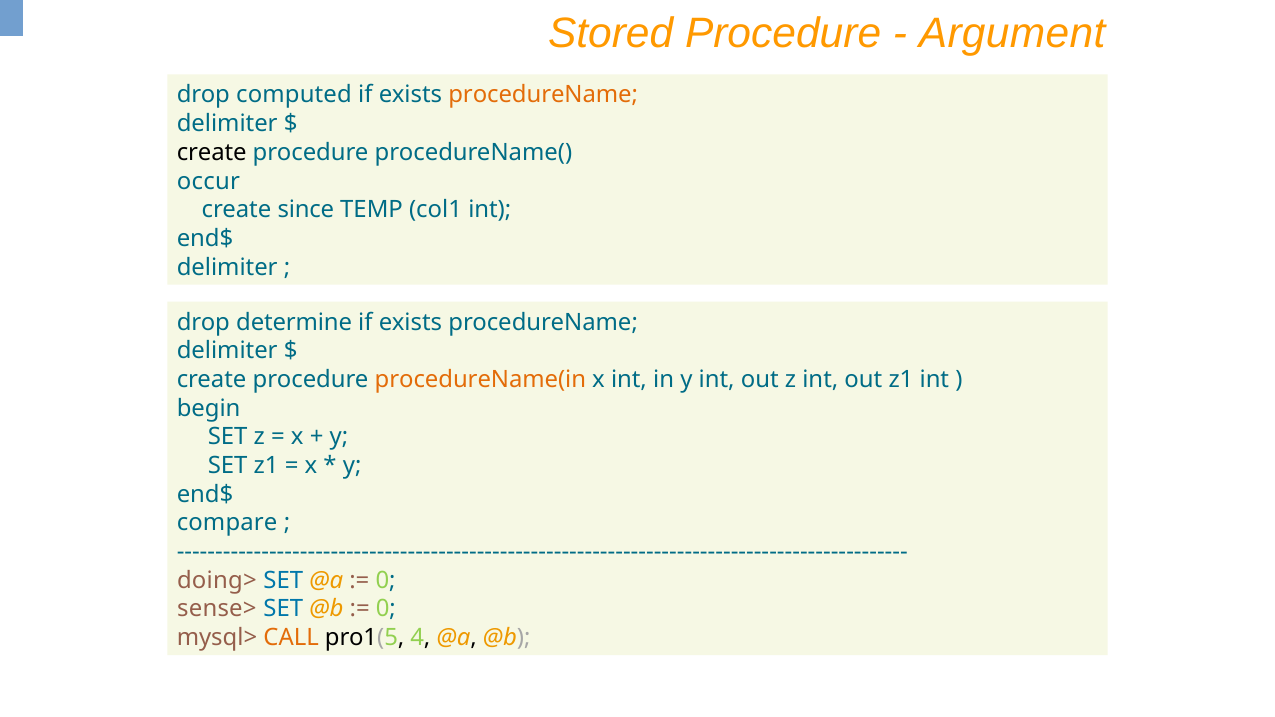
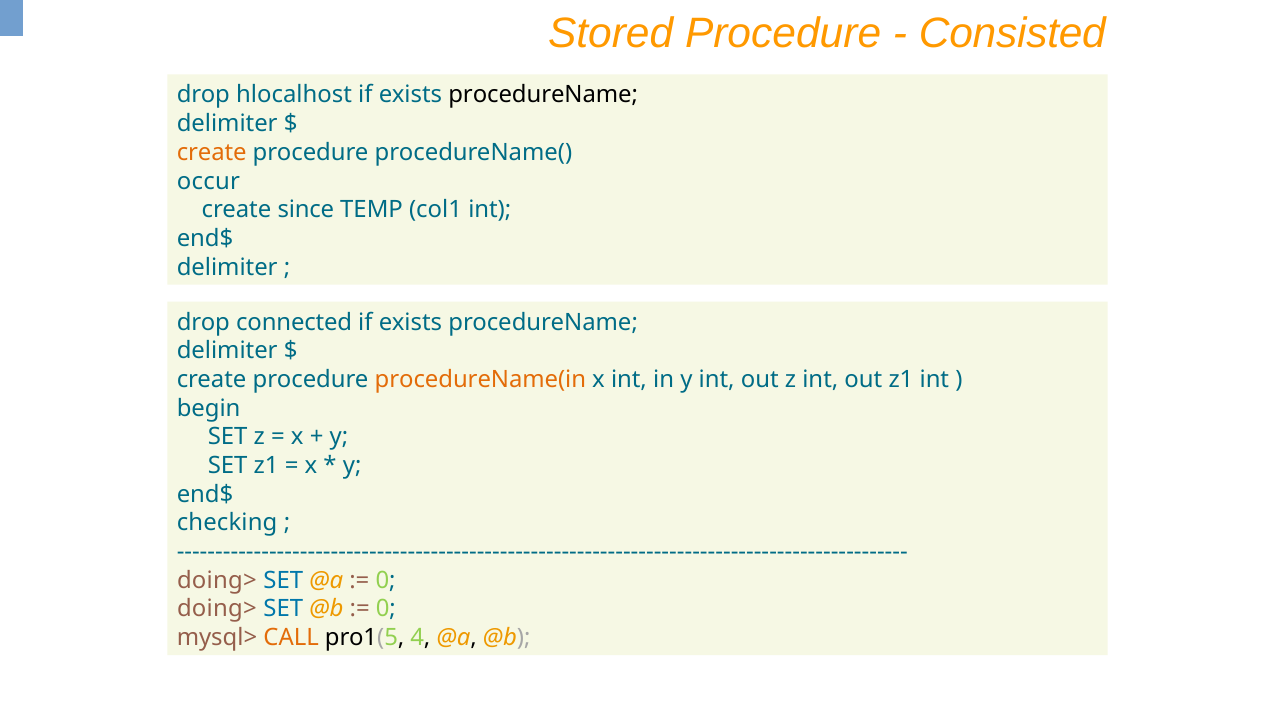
Argument: Argument -> Consisted (1012, 33)
computed: computed -> hlocalhost (294, 95)
procedureName colour: orange -> black (543, 95)
create colour: black -> orange (212, 152)
determine: determine -> connected (294, 322)
compare: compare -> checking (227, 523)
sense>: sense> -> doing> (217, 609)
